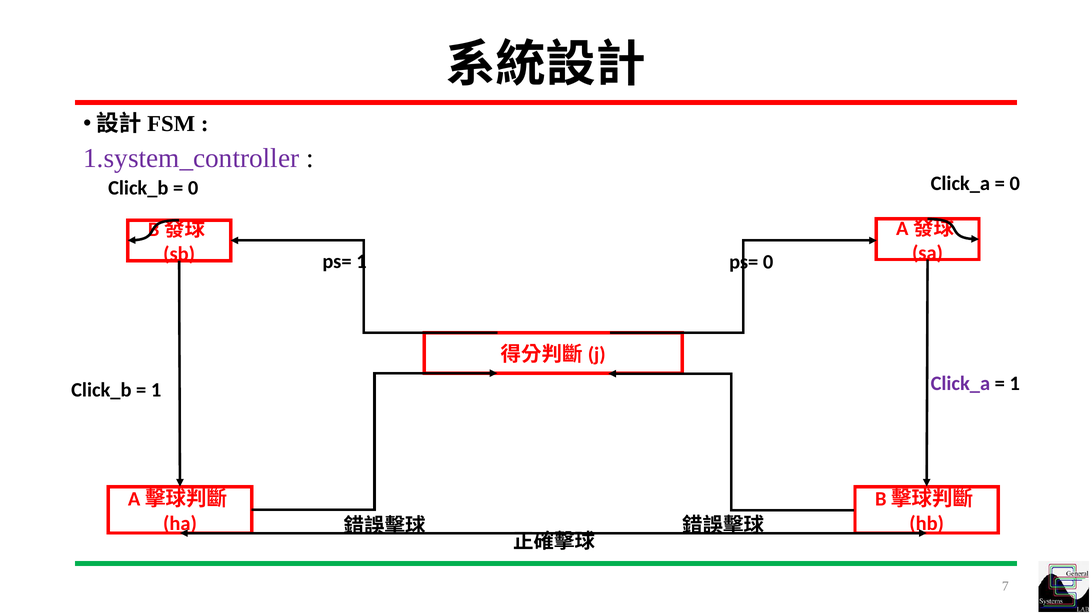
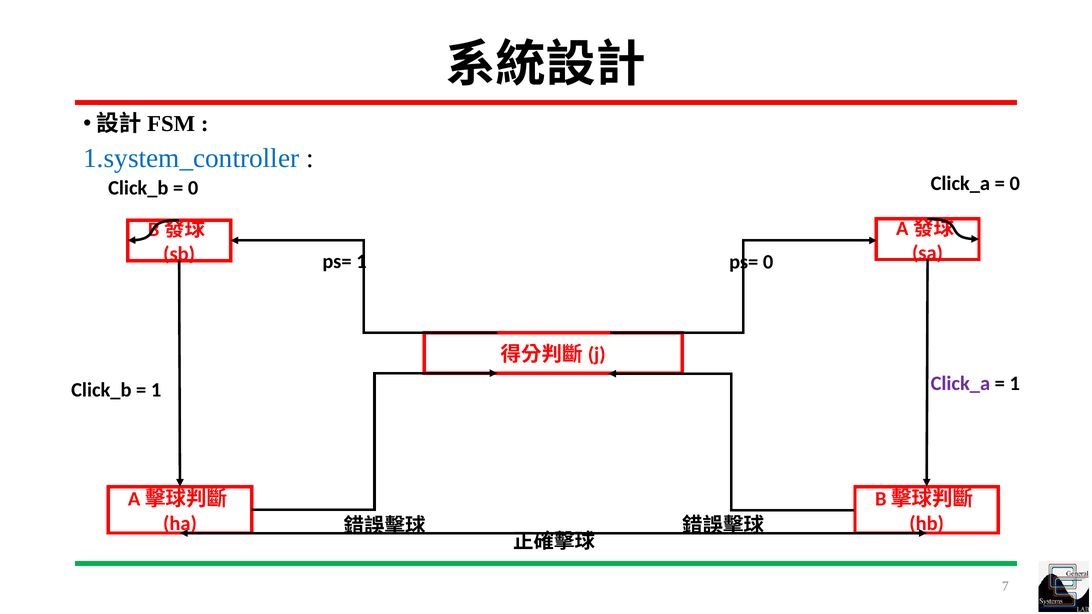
1.system_controller colour: purple -> blue (191, 158)
